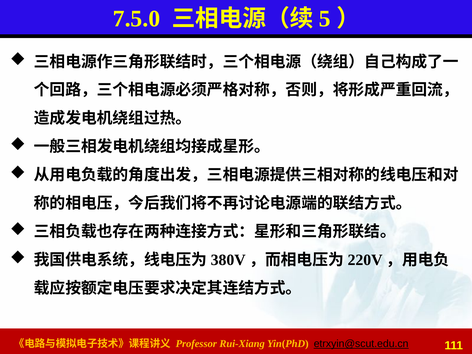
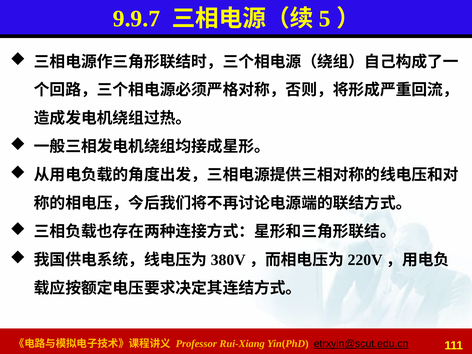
7.5.0: 7.5.0 -> 9.9.7 (137, 19)
